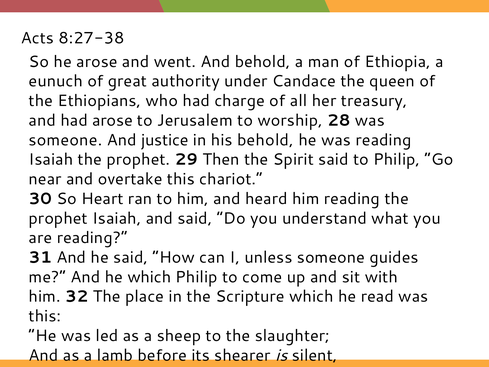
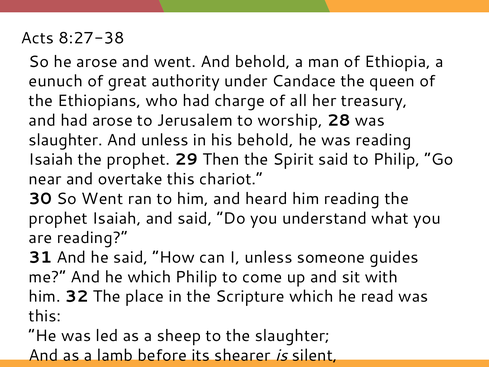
someone: someone -> slaughter (66, 140)
And justice: justice -> unless (165, 140)
So Heart: Heart -> Went (102, 199)
